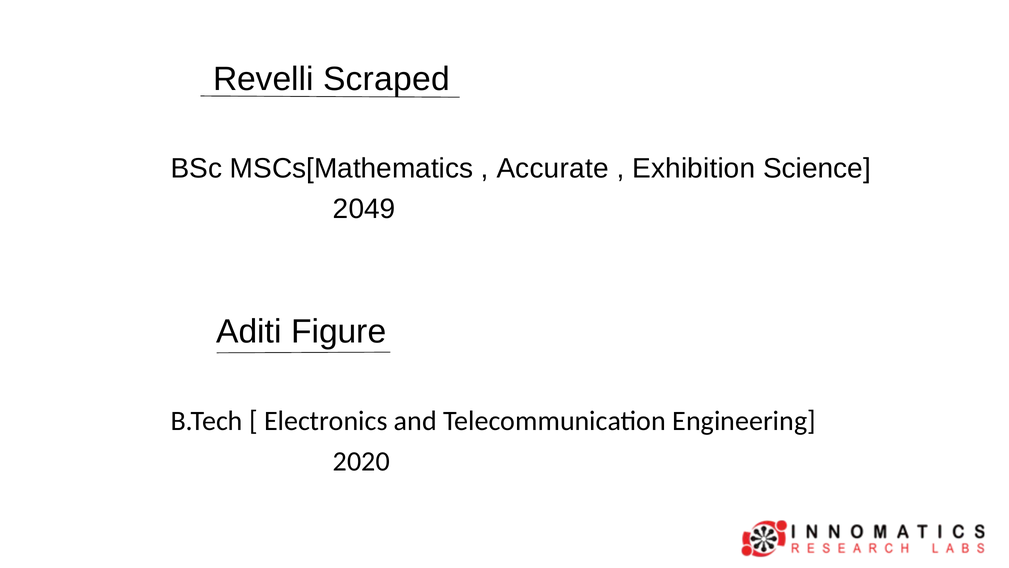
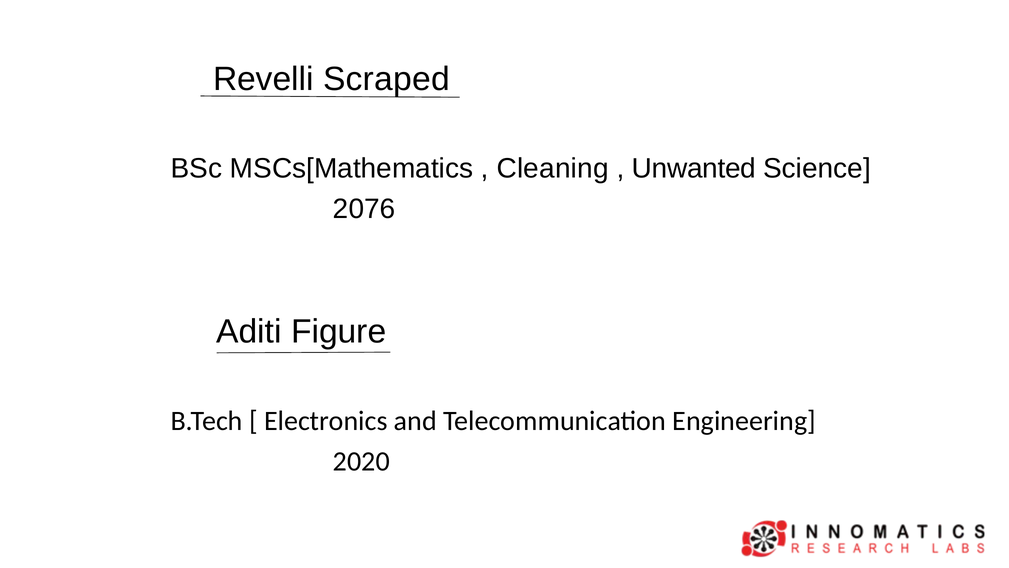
Accurate: Accurate -> Cleaning (553, 168)
Exhibition: Exhibition -> Unwanted (694, 168)
2049: 2049 -> 2076 (364, 209)
